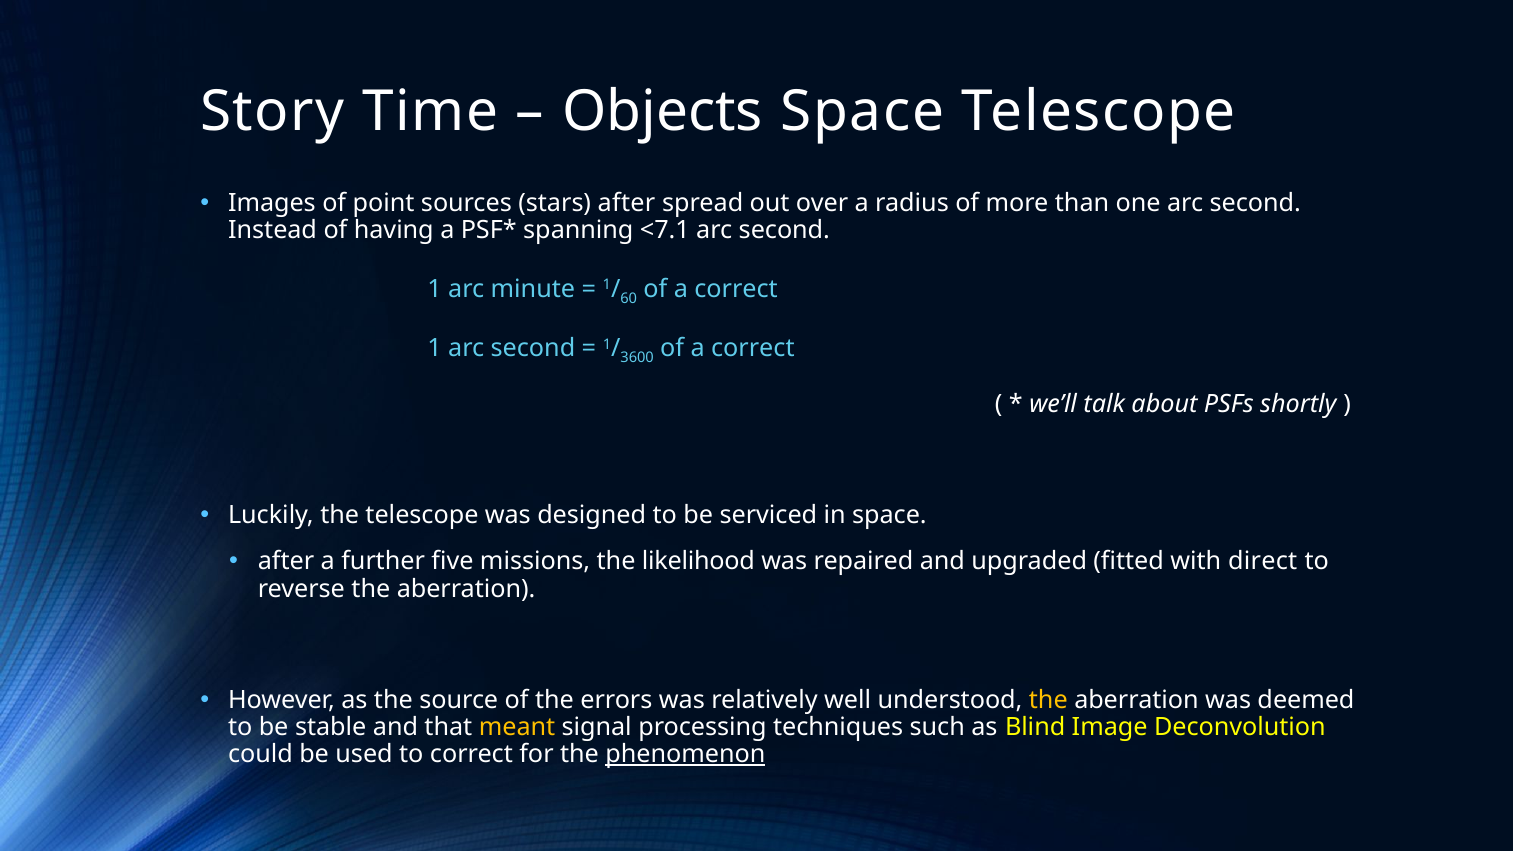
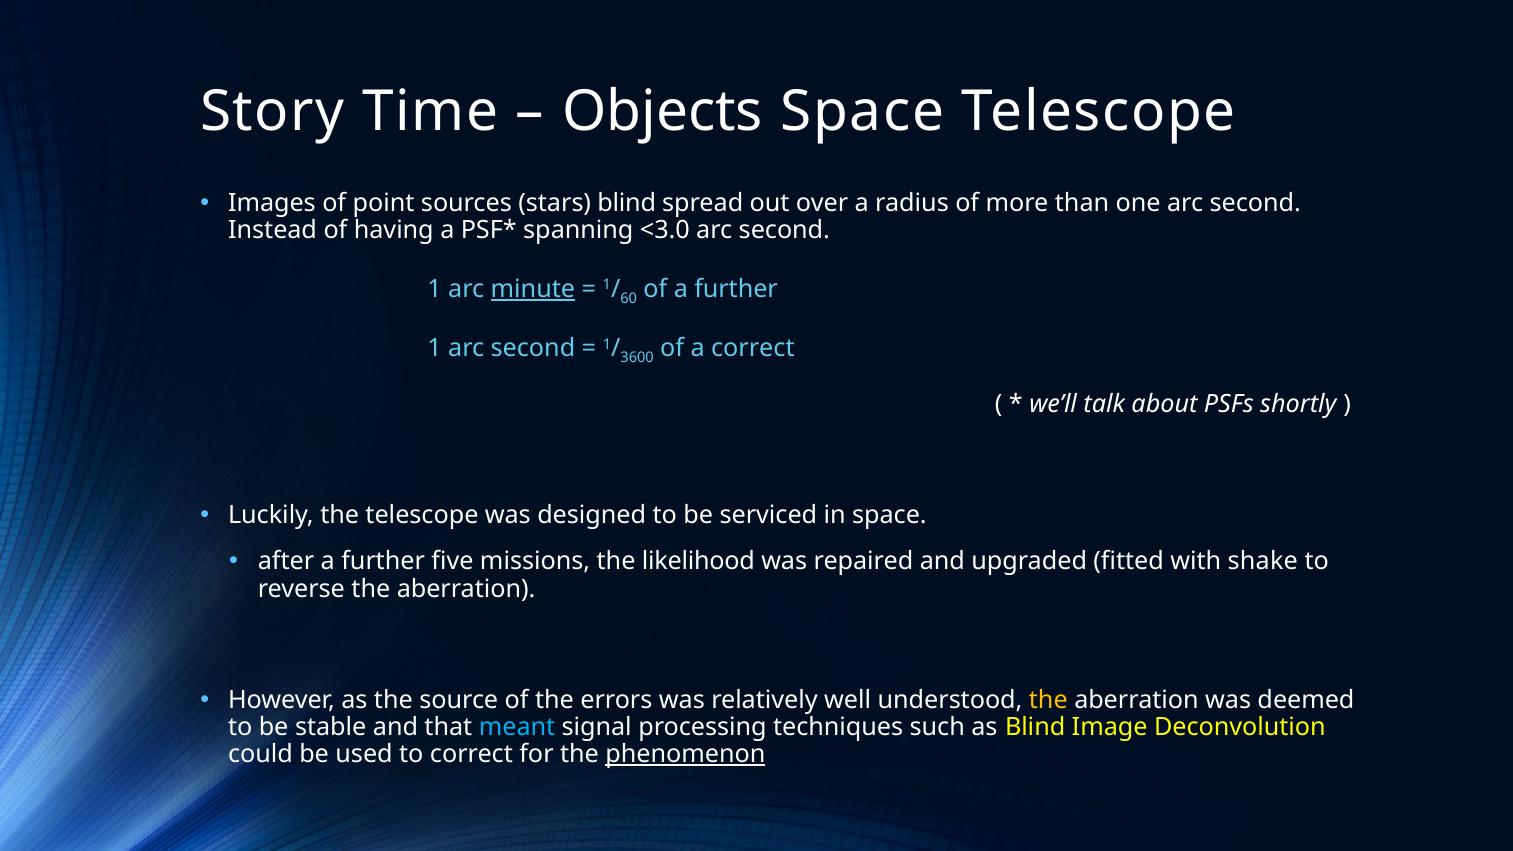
stars after: after -> blind (627, 203)
<7.1: <7.1 -> <3.0 (665, 231)
minute underline: none -> present (533, 289)
correct: correct -> further (736, 289)
direct: direct -> shake (1263, 562)
meant colour: yellow -> light blue (517, 727)
